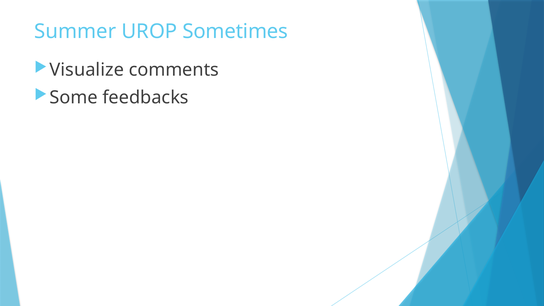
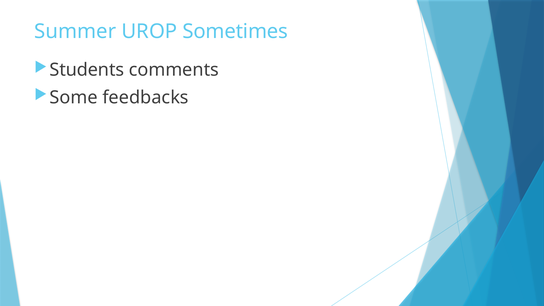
Visualize: Visualize -> Students (87, 70)
